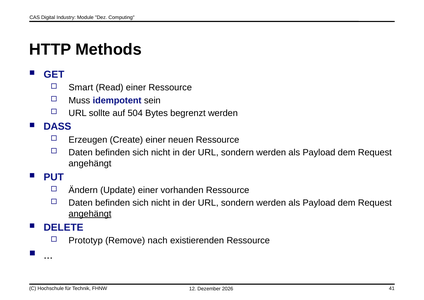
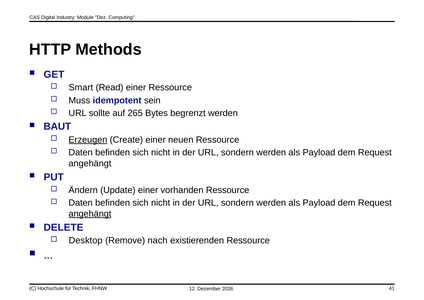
504: 504 -> 265 (135, 113)
DASS: DASS -> BAUT (57, 127)
Erzeugen underline: none -> present (88, 140)
Prototyp: Prototyp -> Desktop (86, 240)
